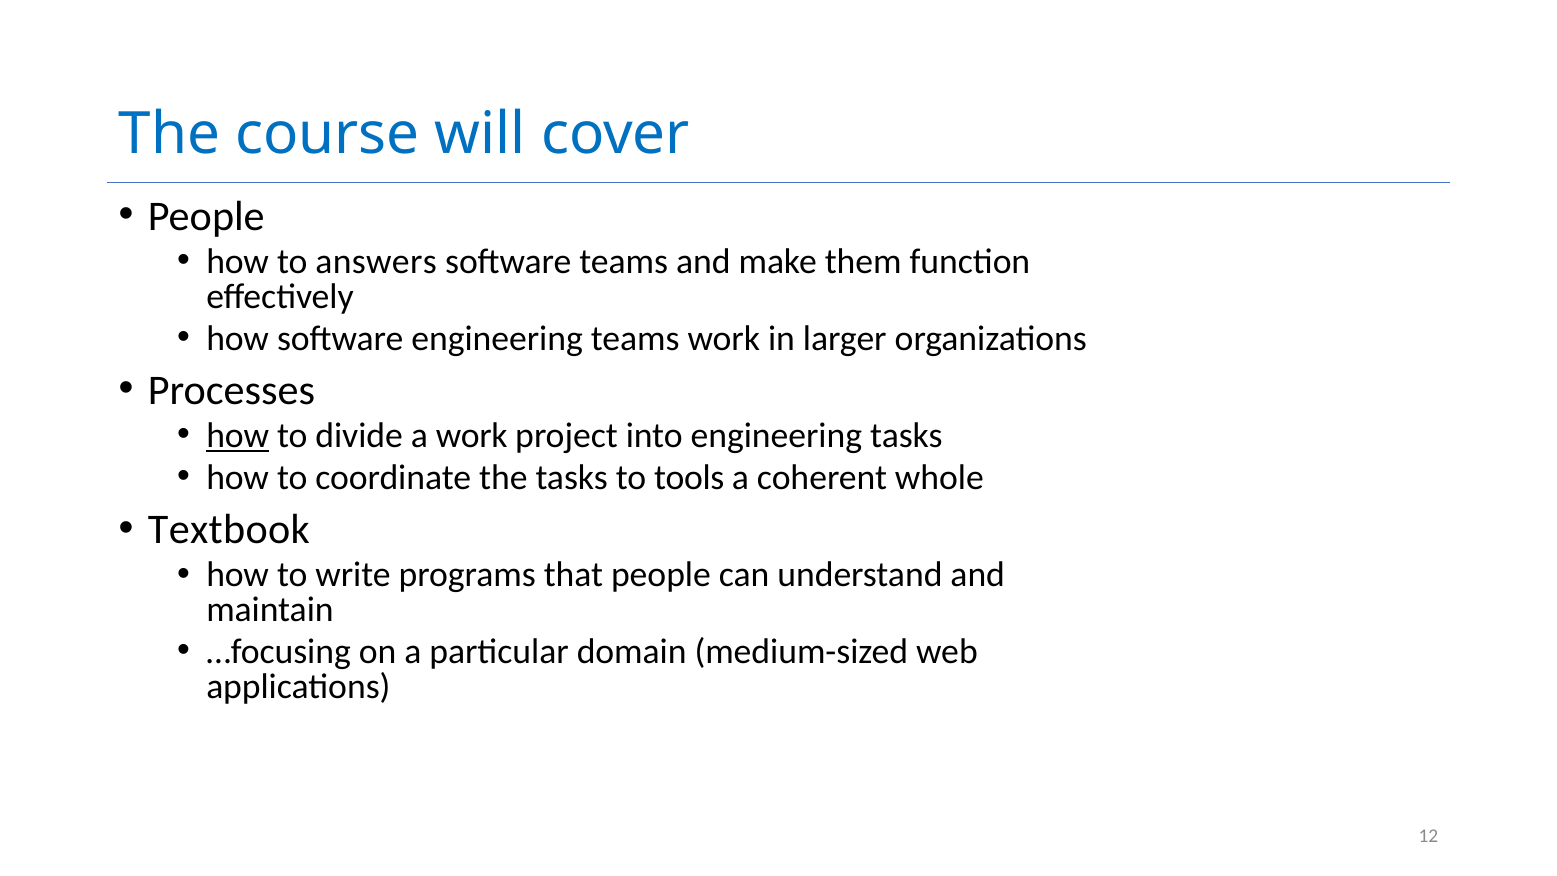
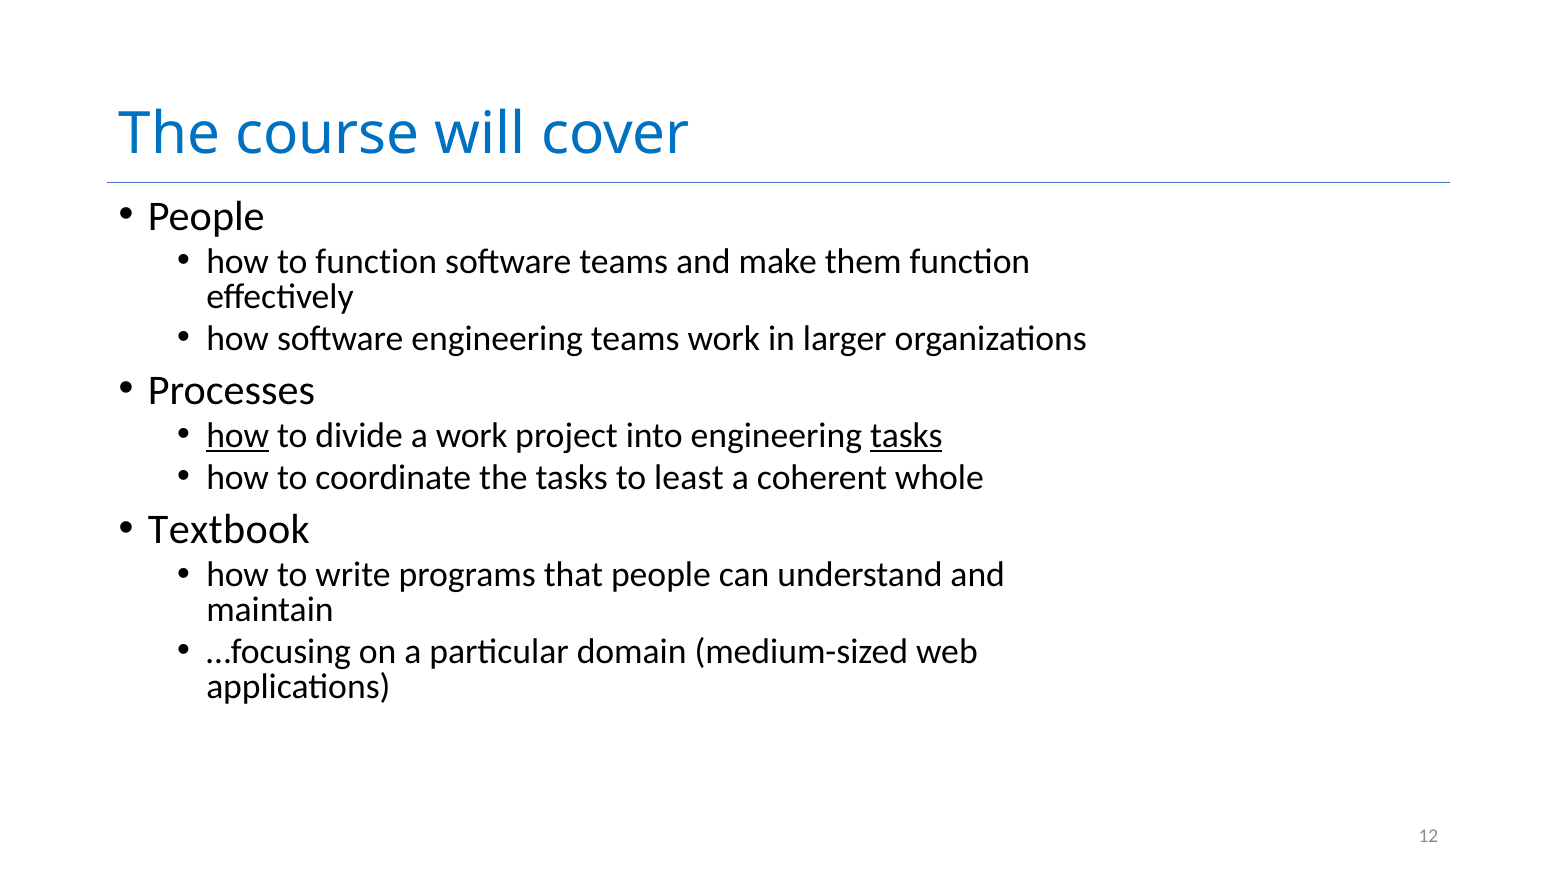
to answers: answers -> function (376, 262)
tasks underline: none -> present (906, 436)
tools: tools -> least (689, 478)
